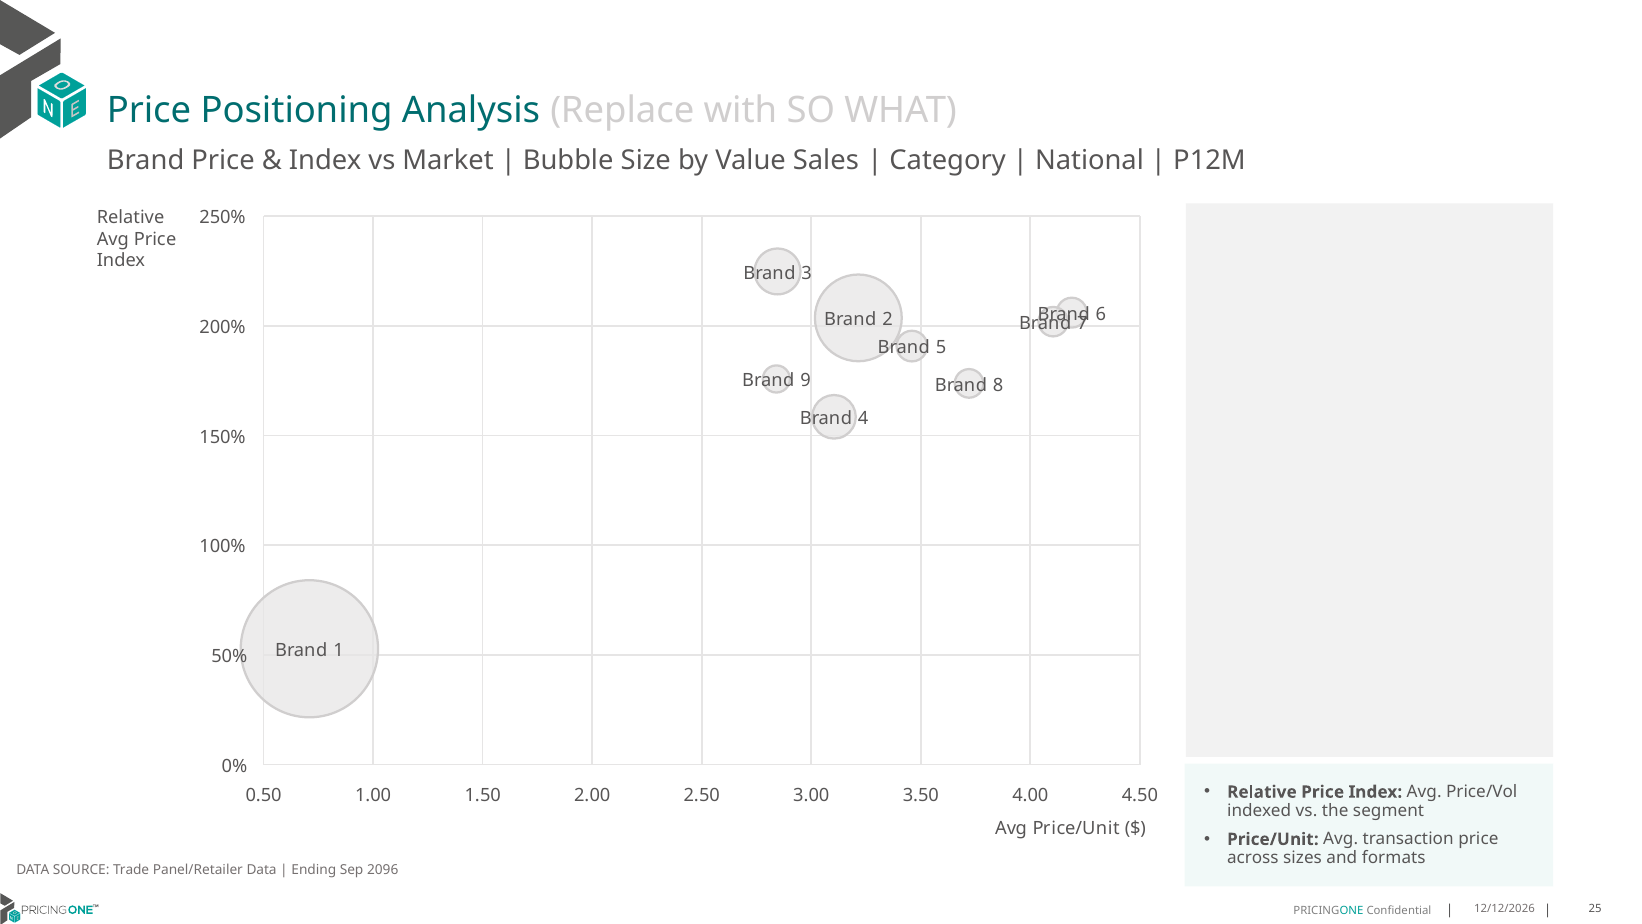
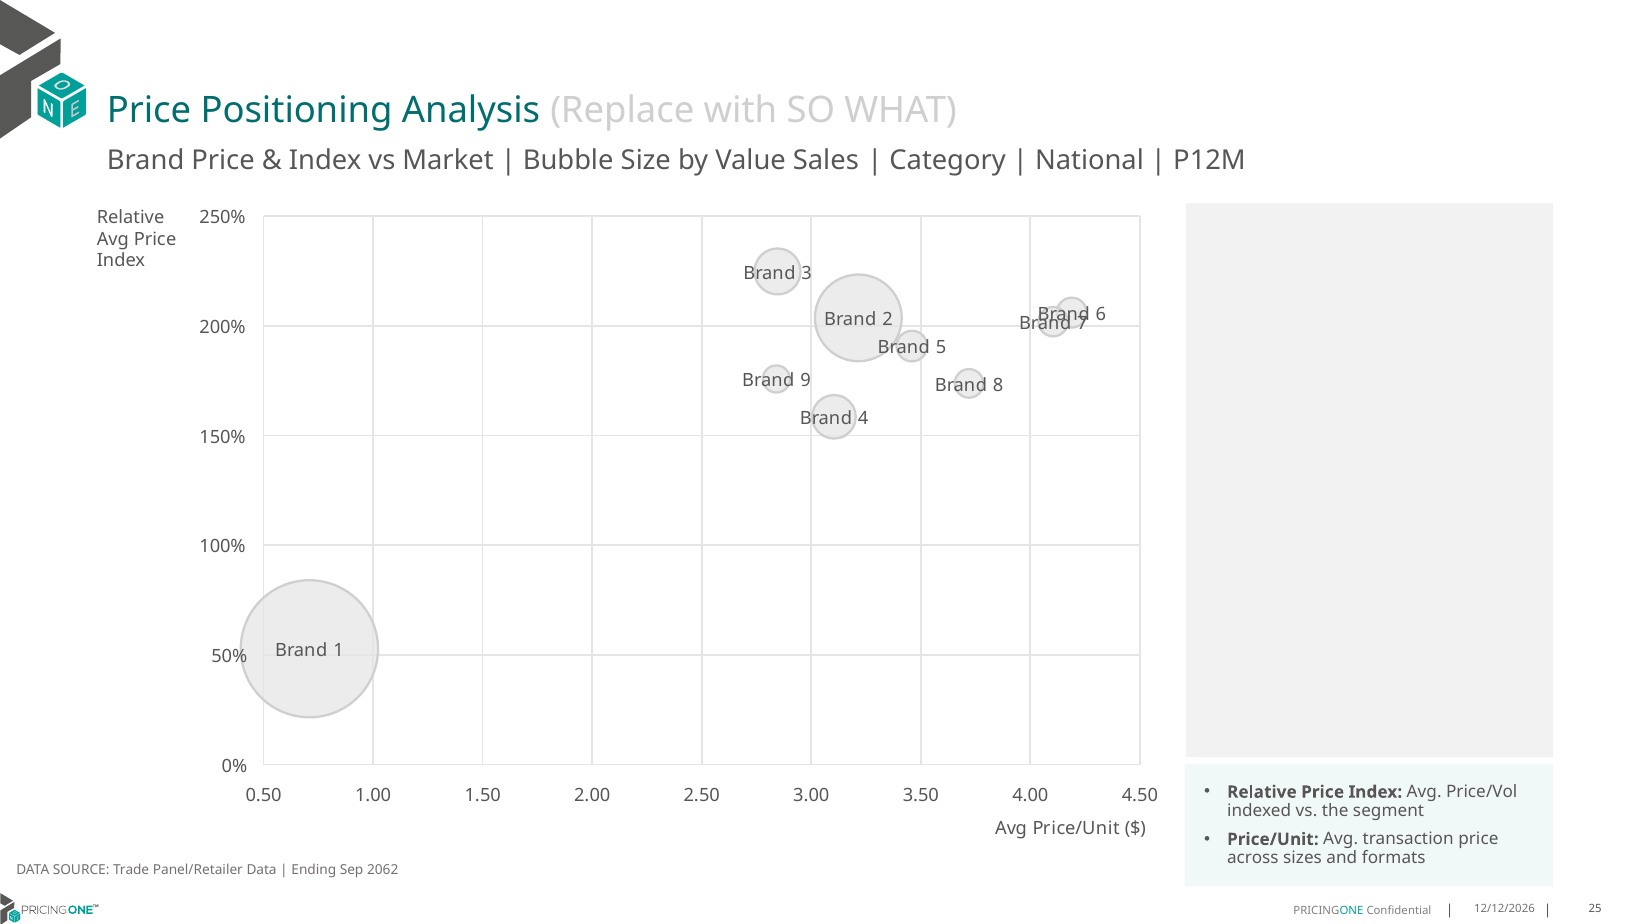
2096: 2096 -> 2062 (383, 870)
